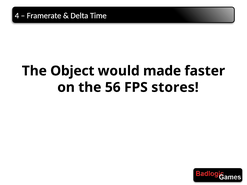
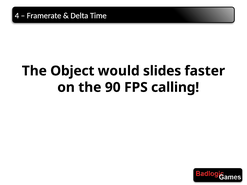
made: made -> slides (162, 71)
56: 56 -> 90 (113, 87)
stores: stores -> calling (175, 87)
